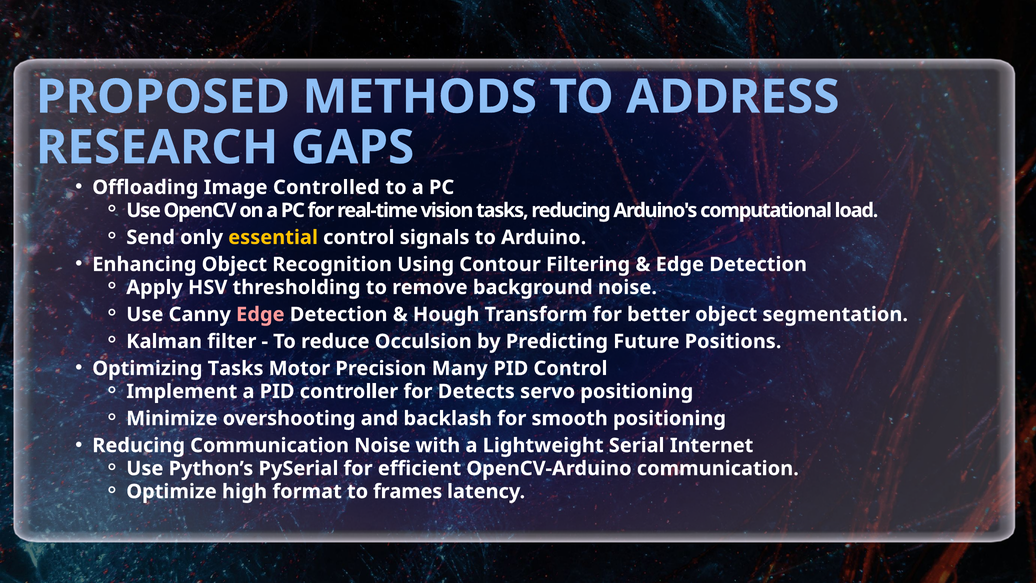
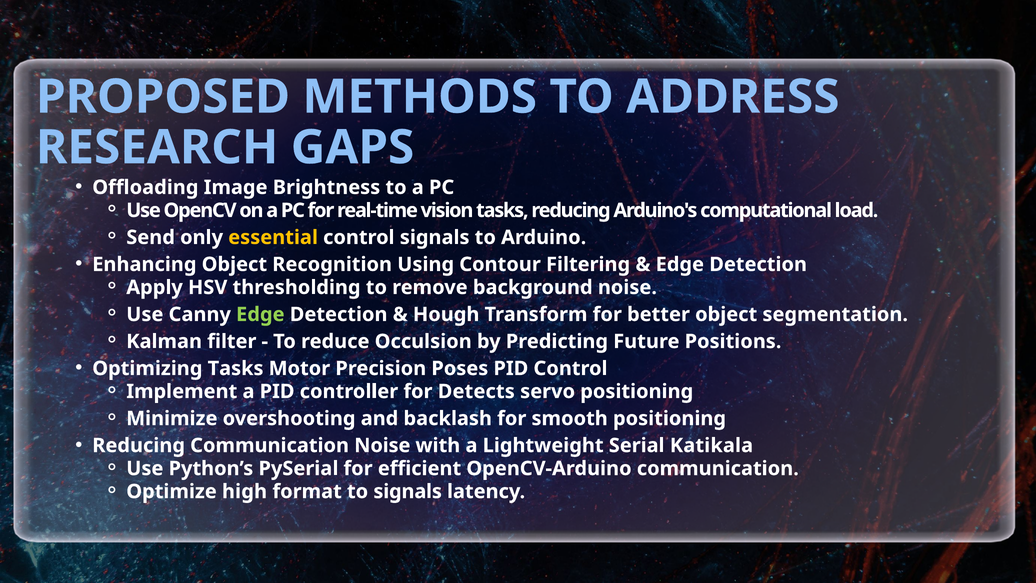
Controlled: Controlled -> Brightness (326, 187)
Edge colour: pink -> light green (260, 314)
Many: Many -> Poses (460, 368)
Internet: Internet -> Katikala (711, 445)
to frames: frames -> signals (408, 491)
